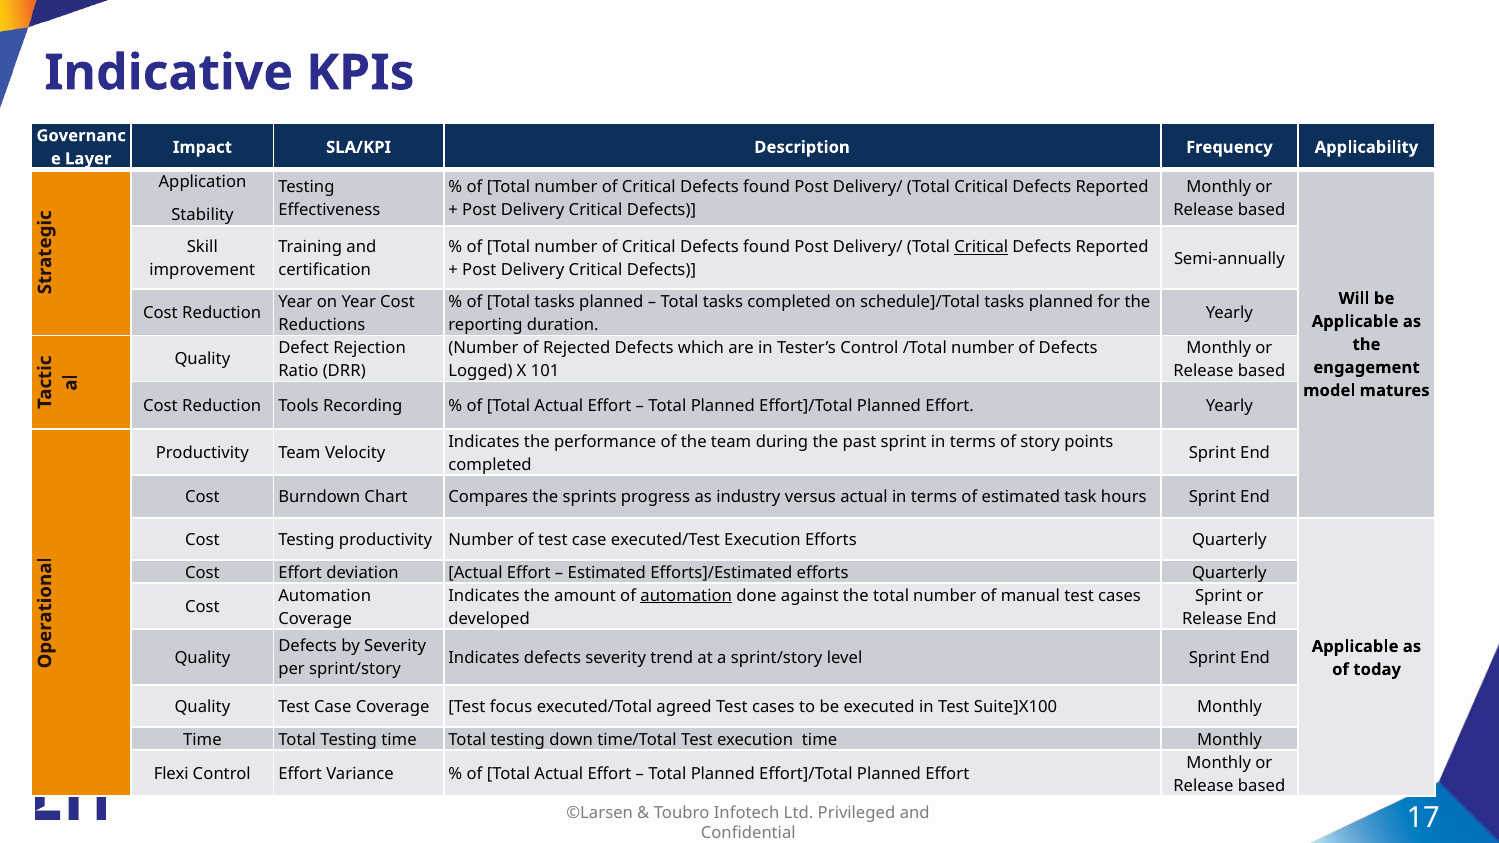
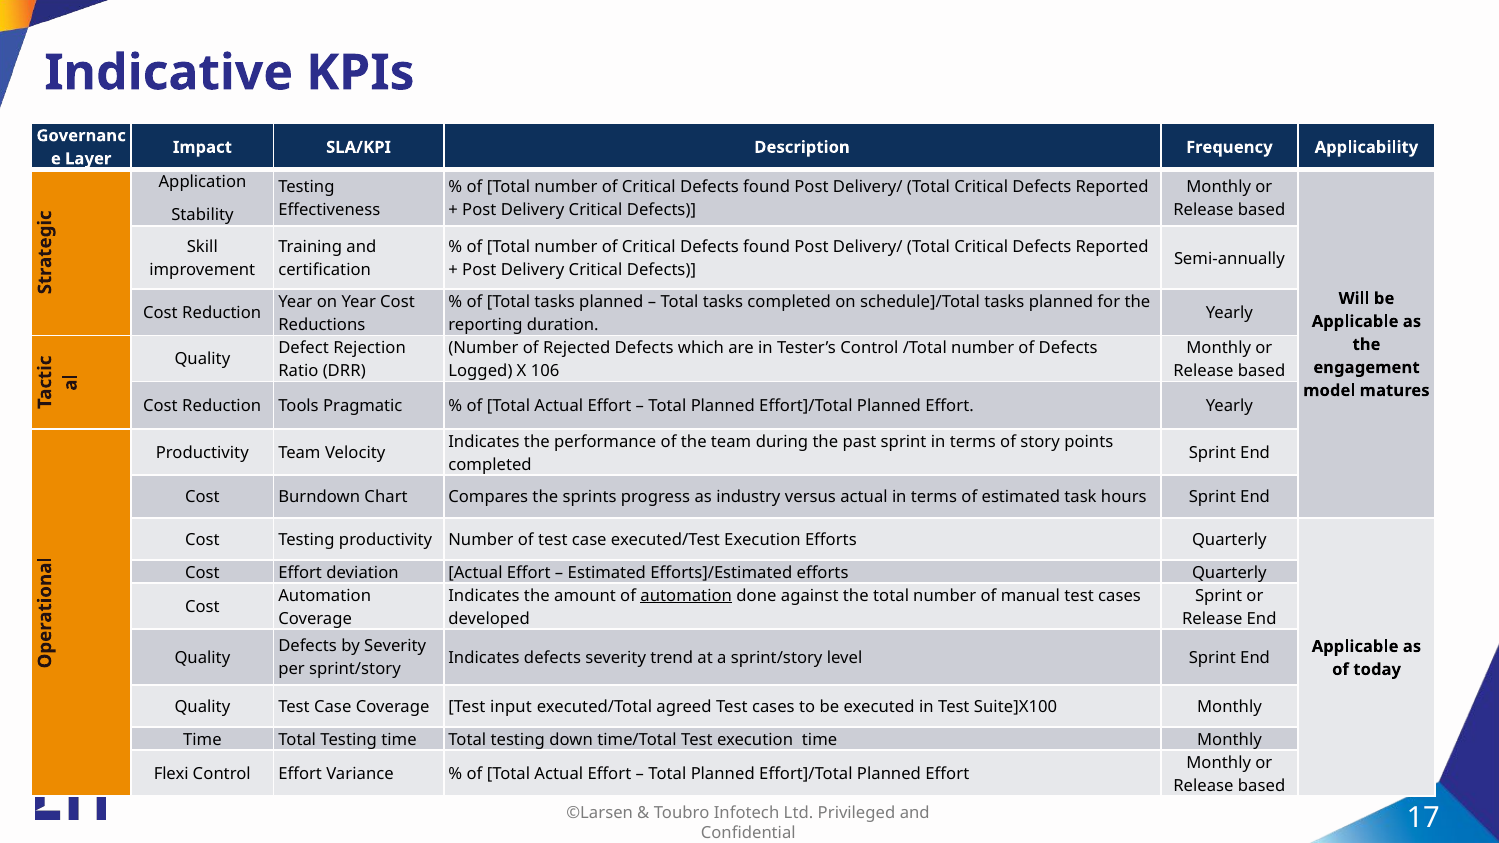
Critical underline: present -> none (981, 247)
101: 101 -> 106 (545, 371)
Recording: Recording -> Pragmatic (363, 406)
focus: focus -> input (511, 707)
